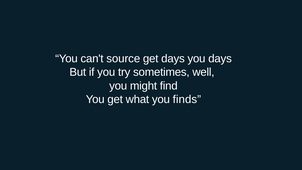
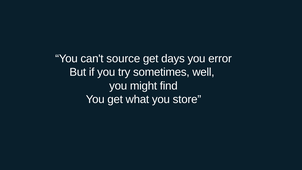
you days: days -> error (220, 59)
finds: finds -> store (187, 99)
